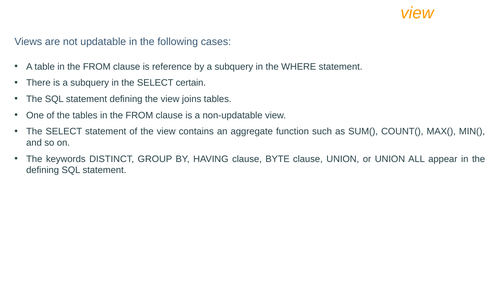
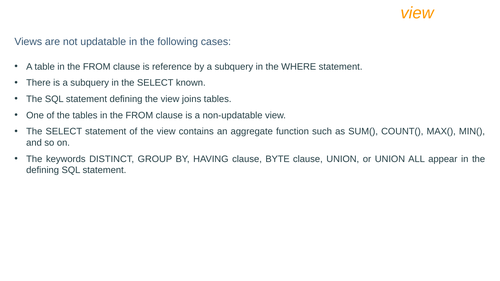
certain: certain -> known (191, 83)
